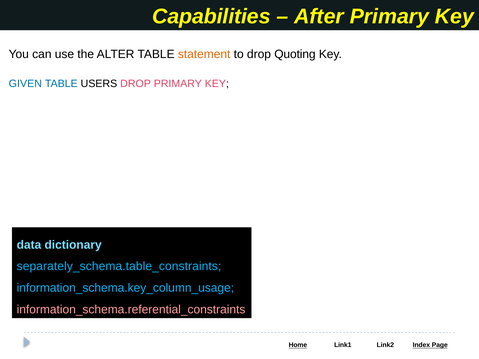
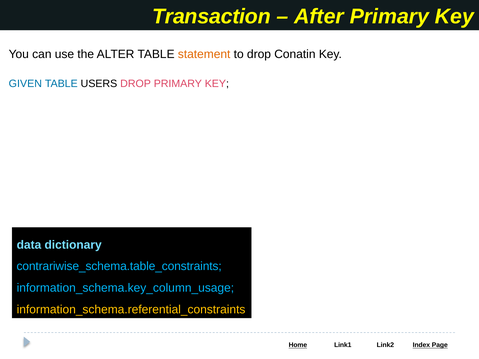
Capabilities: Capabilities -> Transaction (211, 17)
Quoting: Quoting -> Conatin (295, 54)
separately_schema.table_constraints: separately_schema.table_constraints -> contrariwise_schema.table_constraints (119, 267)
information_schema.referential_constraints colour: pink -> yellow (131, 310)
